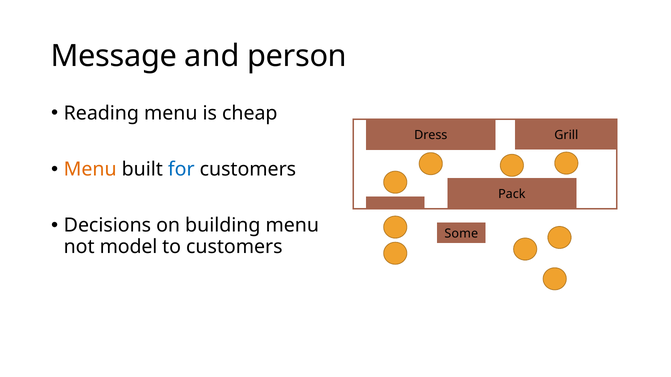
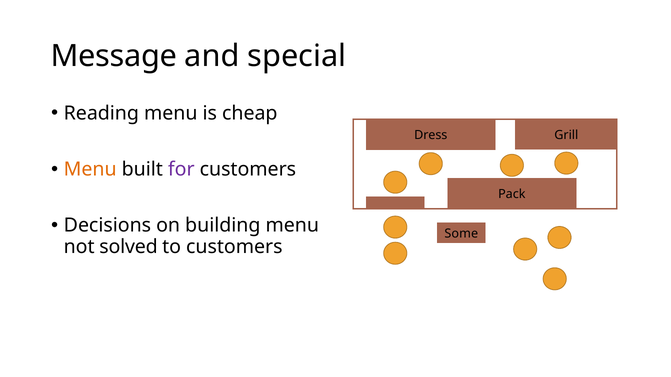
person: person -> special (297, 56)
for colour: blue -> purple (181, 170)
model: model -> solved (129, 247)
